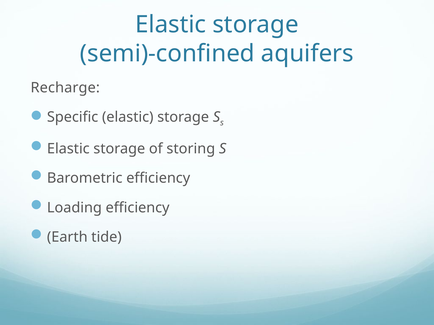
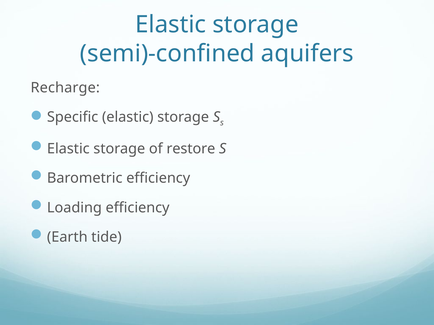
storing: storing -> restore (191, 149)
